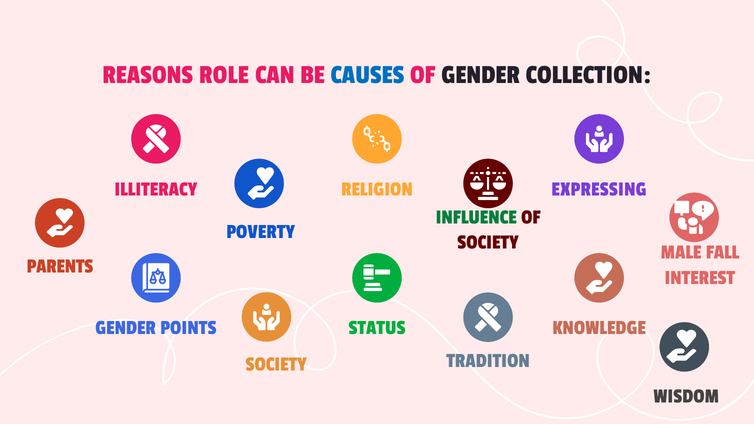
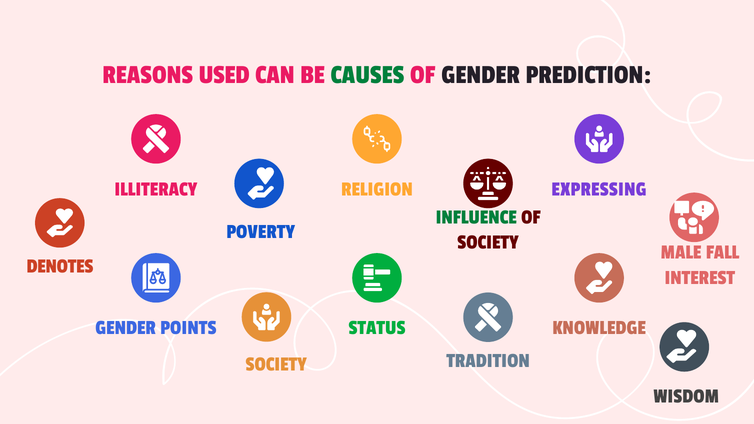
ROLE: ROLE -> USED (224, 74)
CAUSES colour: blue -> green (367, 74)
COLLECTION: COLLECTION -> PREDICTION (588, 74)
PARENTS: PARENTS -> DENOTES (60, 266)
